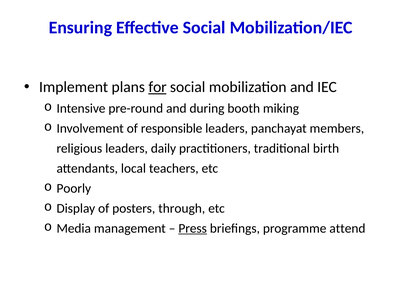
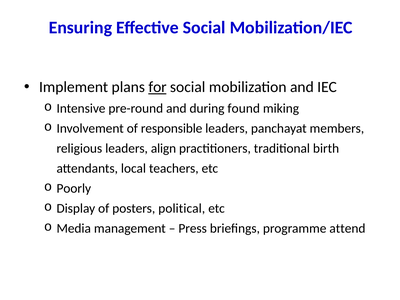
booth: booth -> found (244, 108)
daily: daily -> align (163, 148)
through: through -> political (182, 208)
Press underline: present -> none (193, 228)
